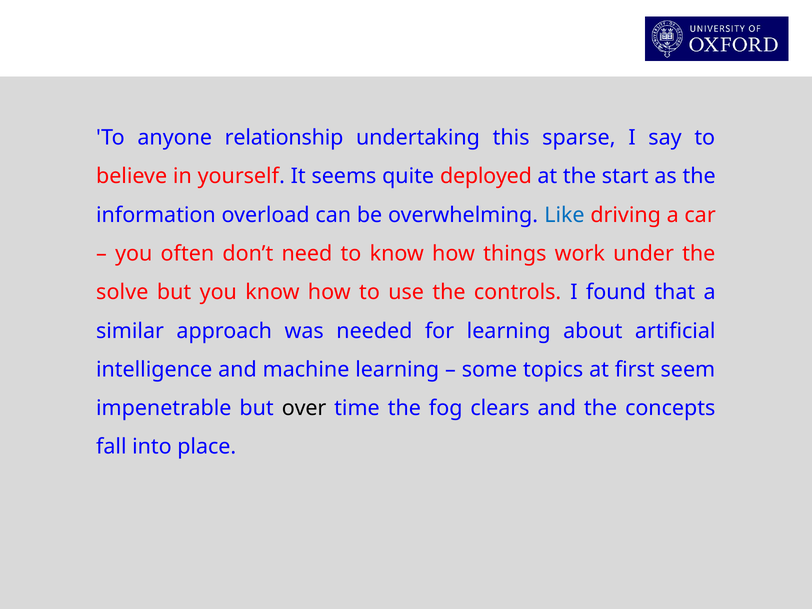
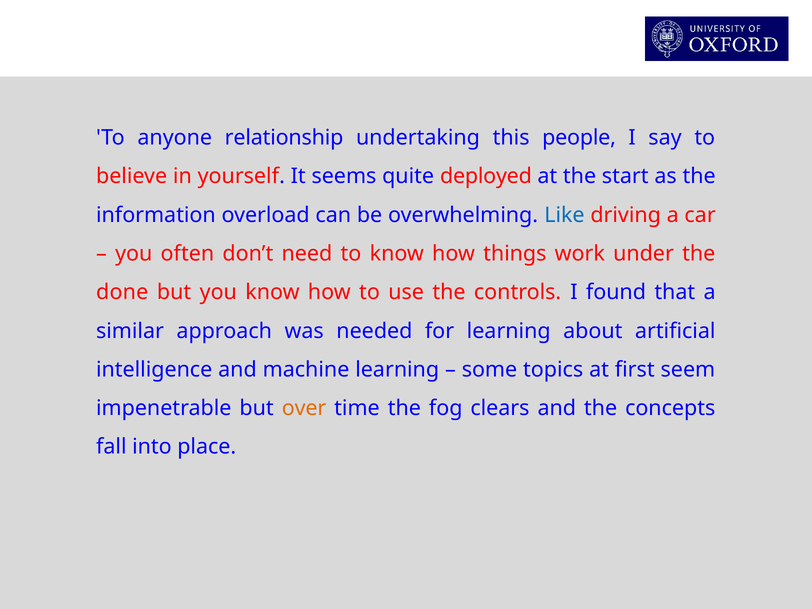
sparse: sparse -> people (579, 138)
solve: solve -> done (122, 292)
over colour: black -> orange (304, 408)
